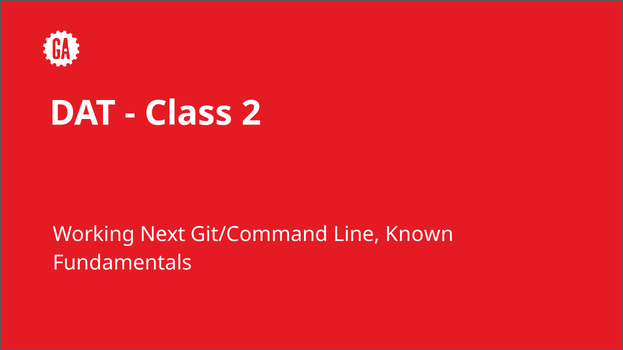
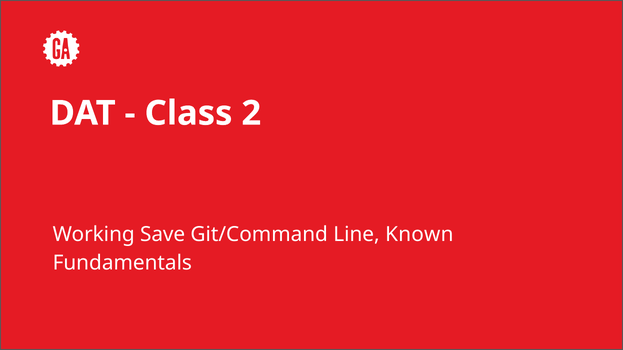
Next: Next -> Save (163, 235)
